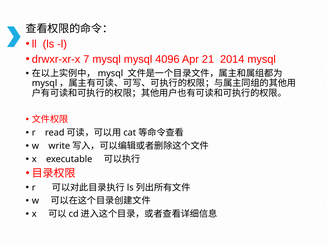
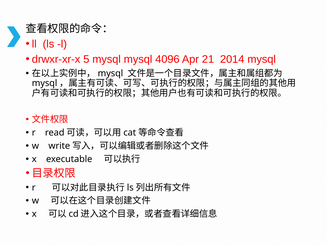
7: 7 -> 5 (86, 59)
